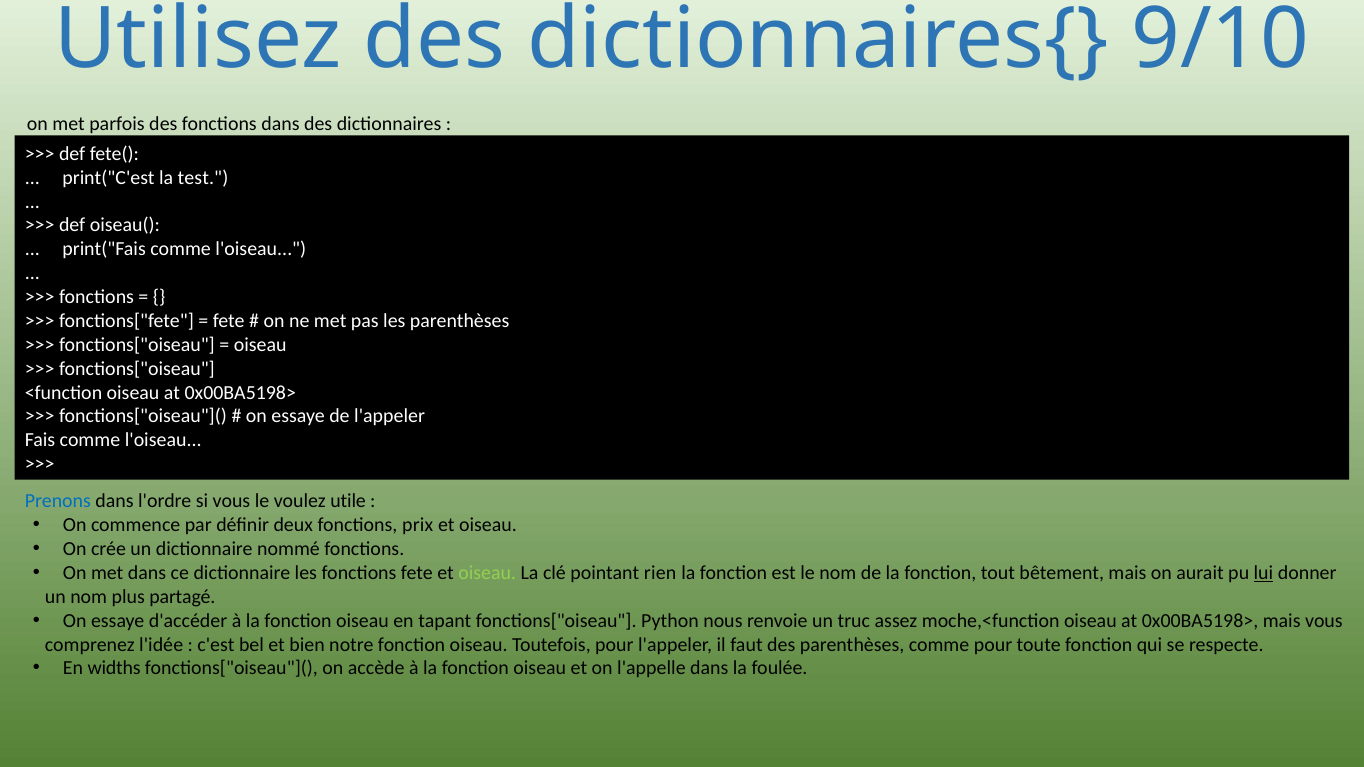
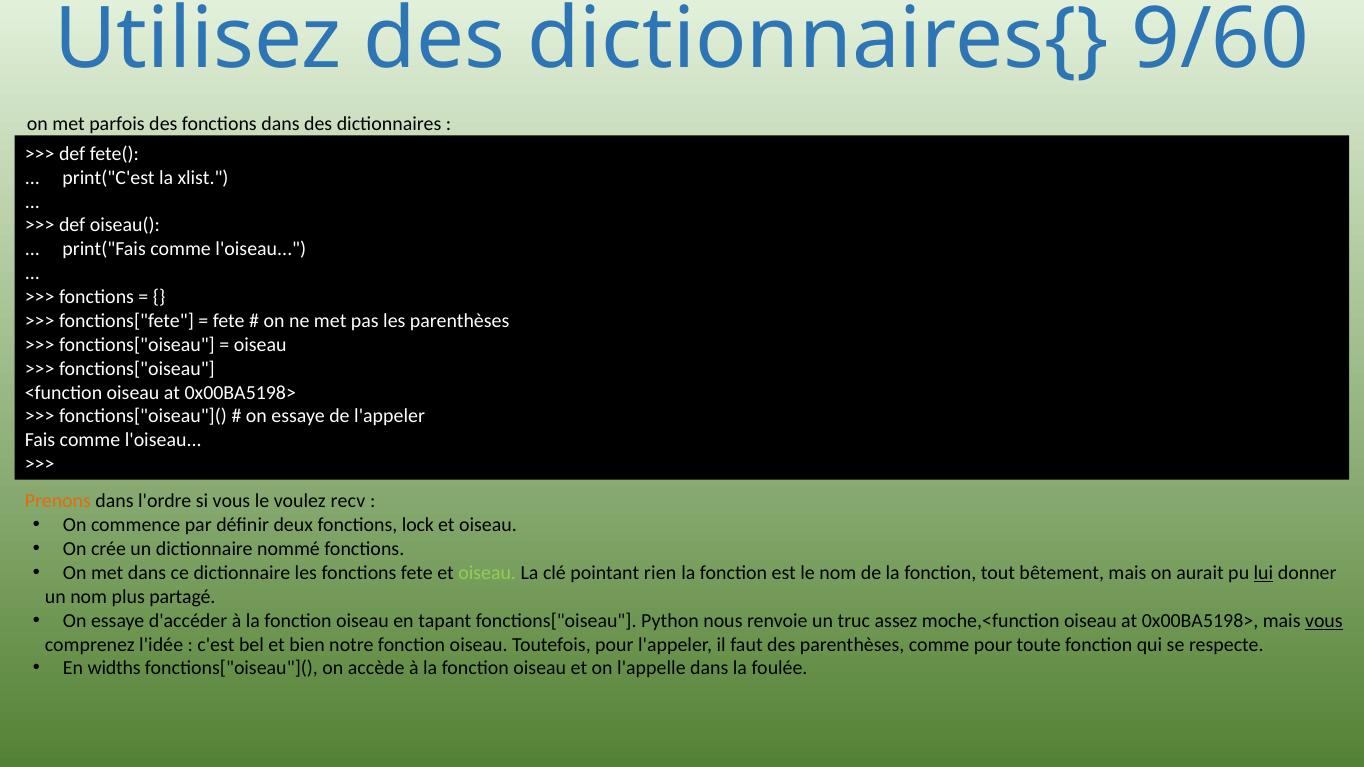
9/10: 9/10 -> 9/60 (1220, 39)
test: test -> xlist (203, 178)
Prenons colour: blue -> orange (58, 501)
utile: utile -> recv (348, 501)
prix: prix -> lock (418, 525)
vous underline: none -> present (1324, 621)
